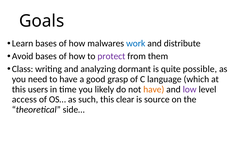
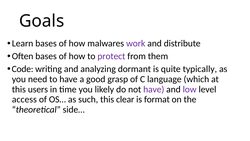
work colour: blue -> purple (136, 43)
Avoid: Avoid -> Often (23, 56)
Class: Class -> Code (23, 69)
possible: possible -> typically (200, 69)
have colour: orange -> purple (154, 89)
source: source -> format (157, 99)
